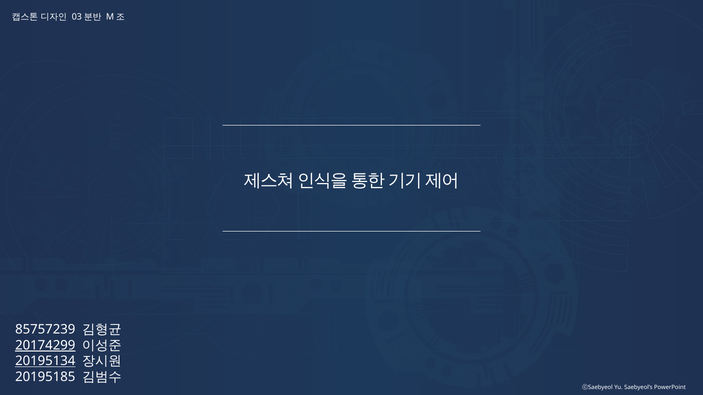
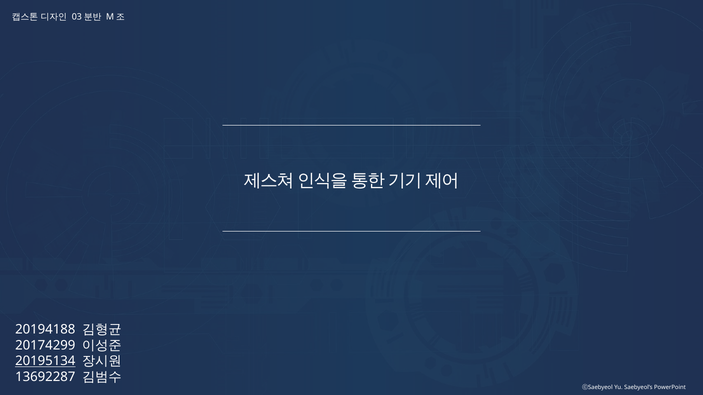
85757239: 85757239 -> 20194188 (45, 330)
20174299 underline: present -> none (45, 346)
20195185: 20195185 -> 13692287 (45, 377)
